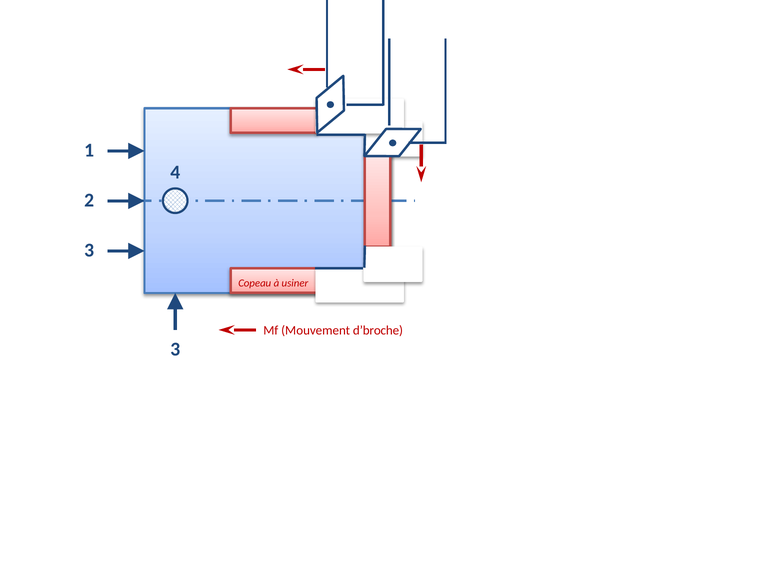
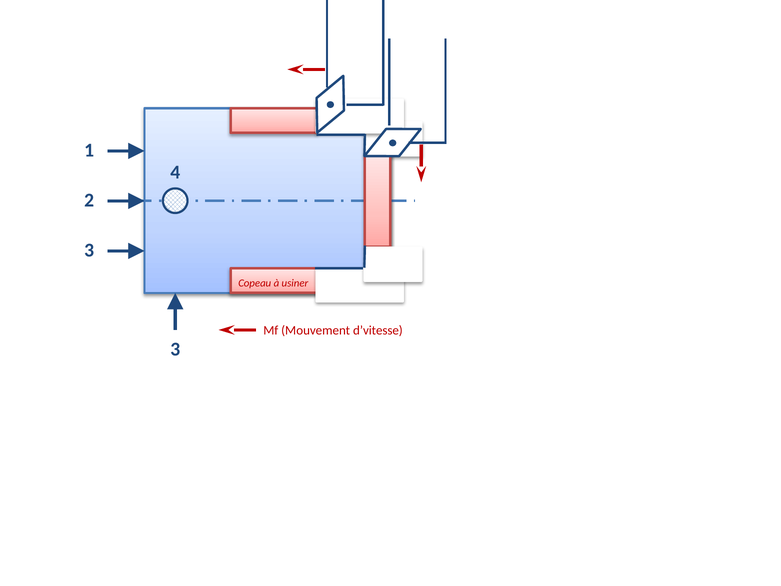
d’broche: d’broche -> d’vitesse (378, 330)
